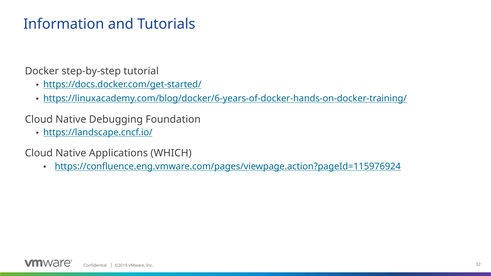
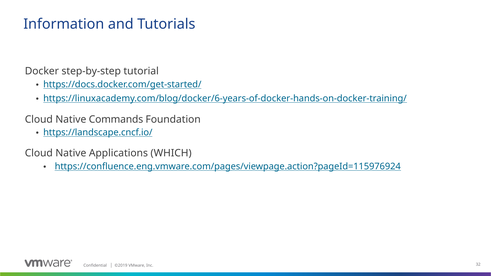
Debugging: Debugging -> Commands (116, 119)
